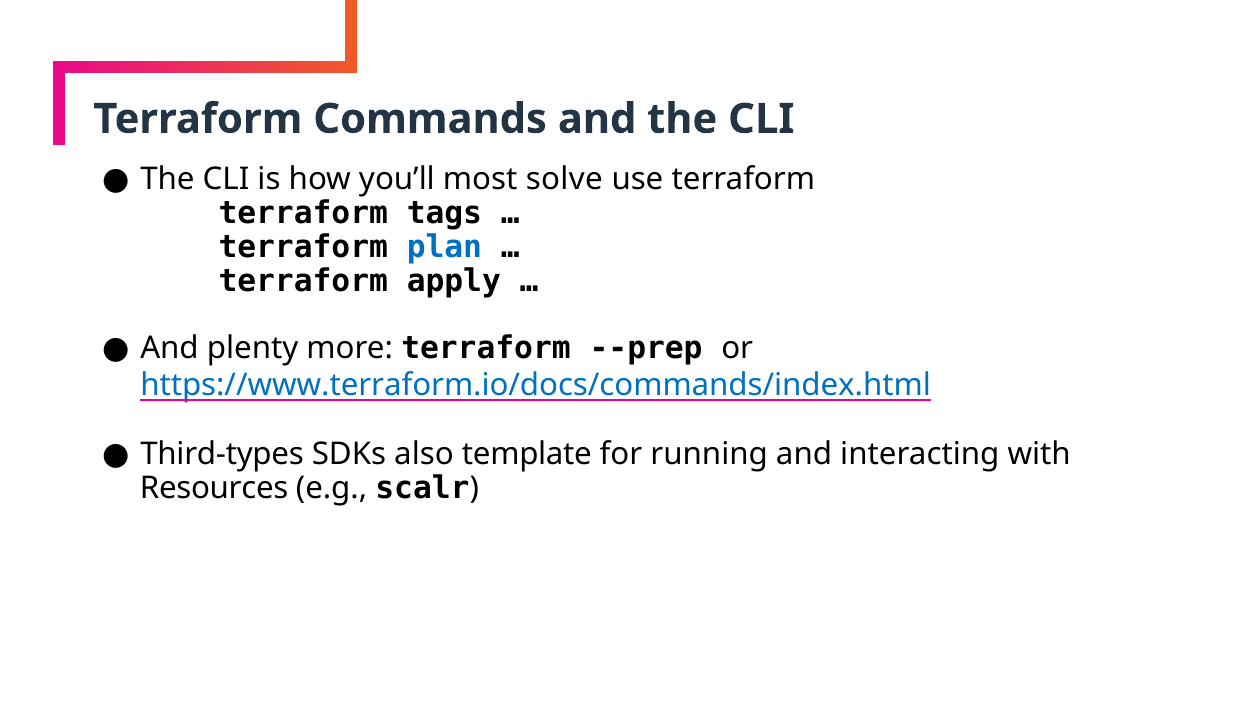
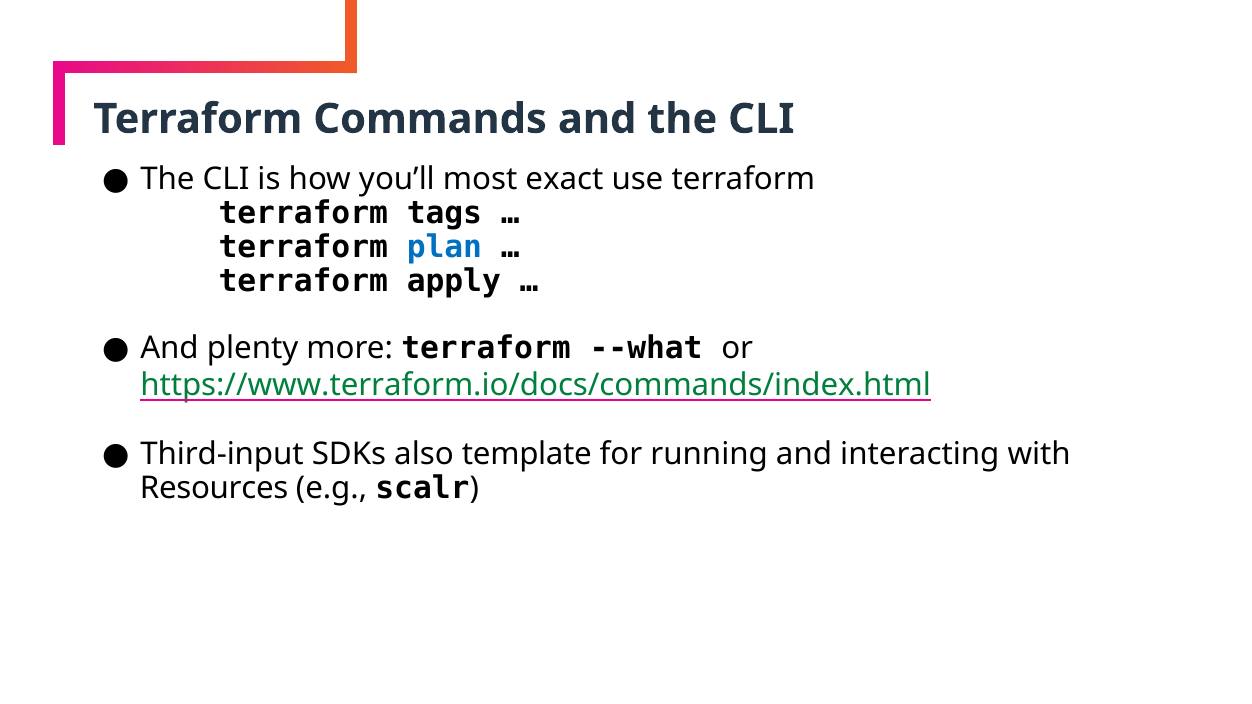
solve: solve -> exact (564, 179)
--prep: --prep -> --what (646, 348)
https://www.terraform.io/docs/commands/index.html colour: blue -> green (536, 386)
Third-types: Third-types -> Third-input (222, 454)
